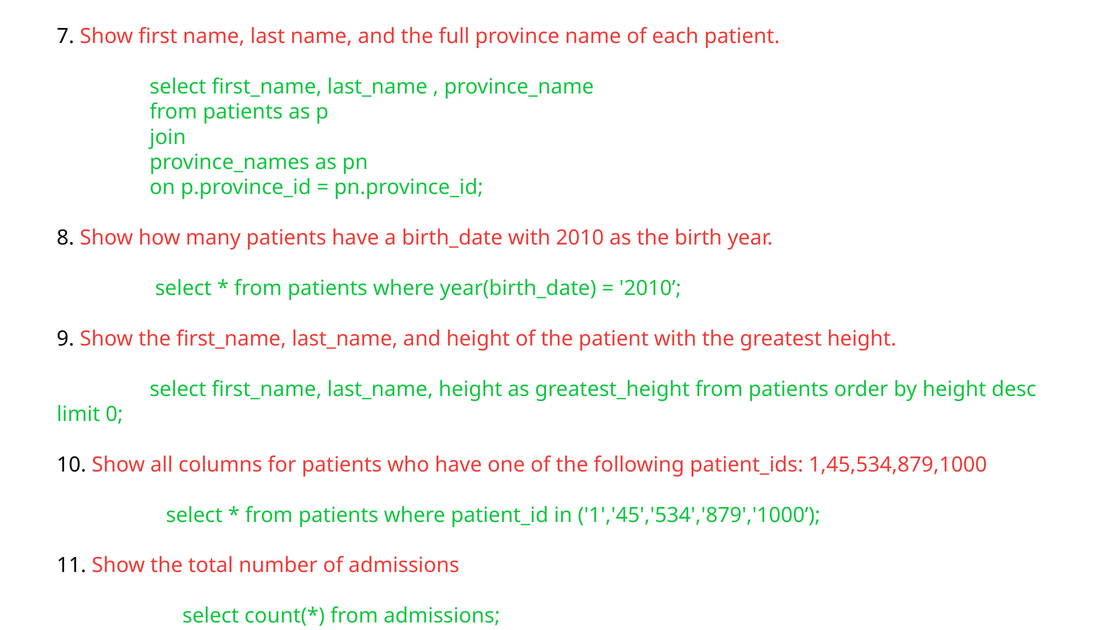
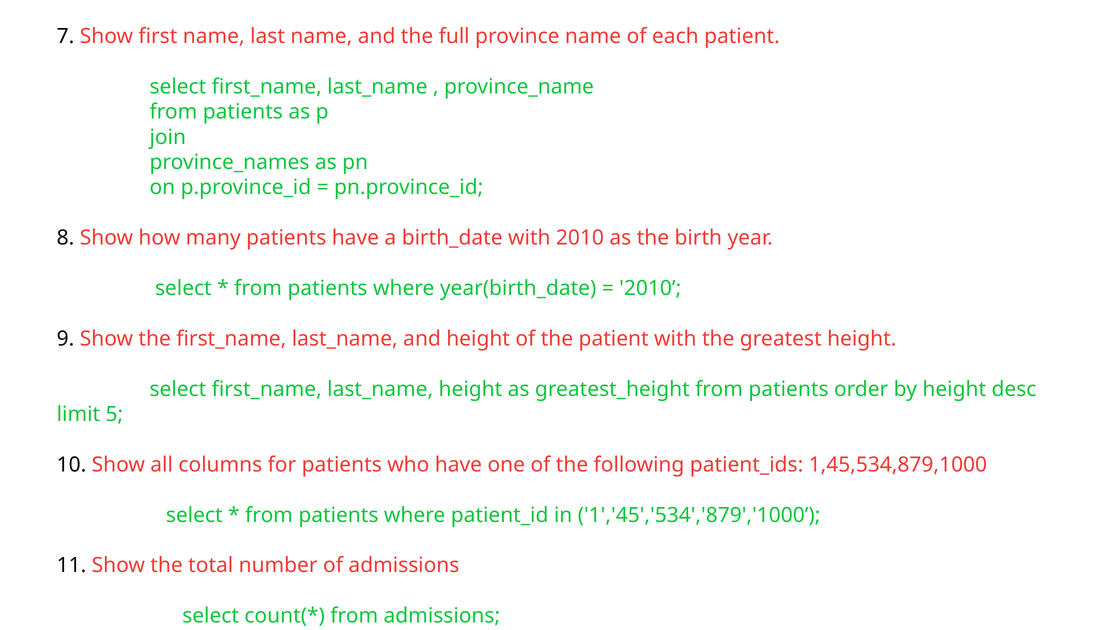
0: 0 -> 5 (114, 414)
